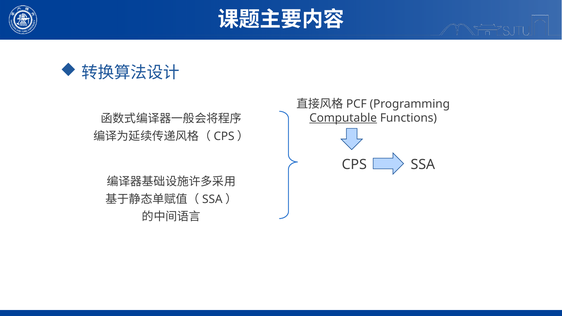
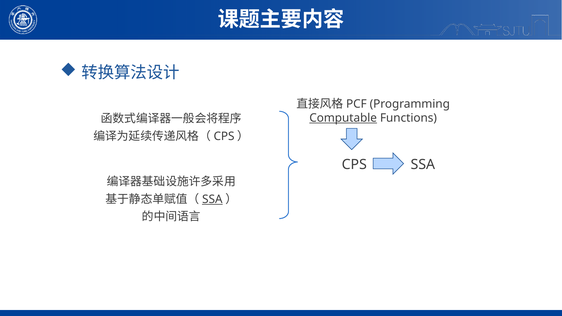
SSA underline: none -> present (212, 199)
